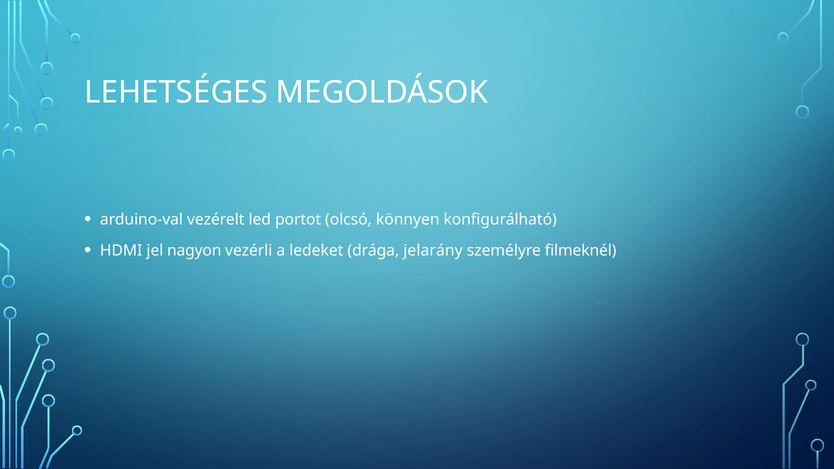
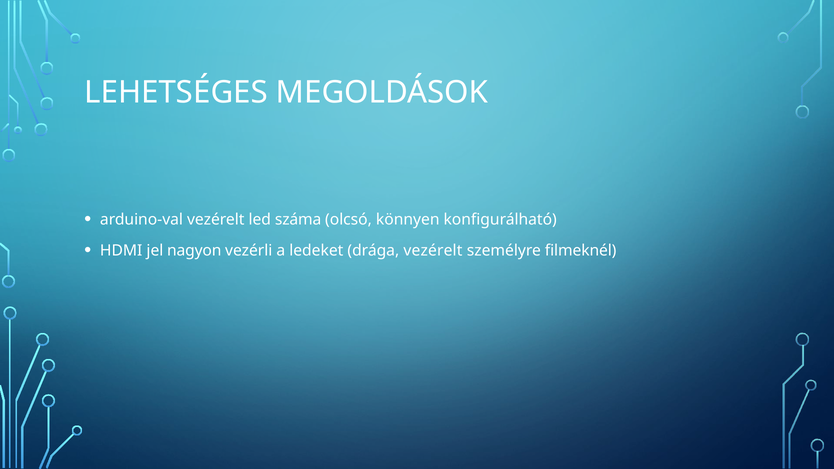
portot: portot -> száma (298, 220)
drága jelarány: jelarány -> vezérelt (433, 251)
